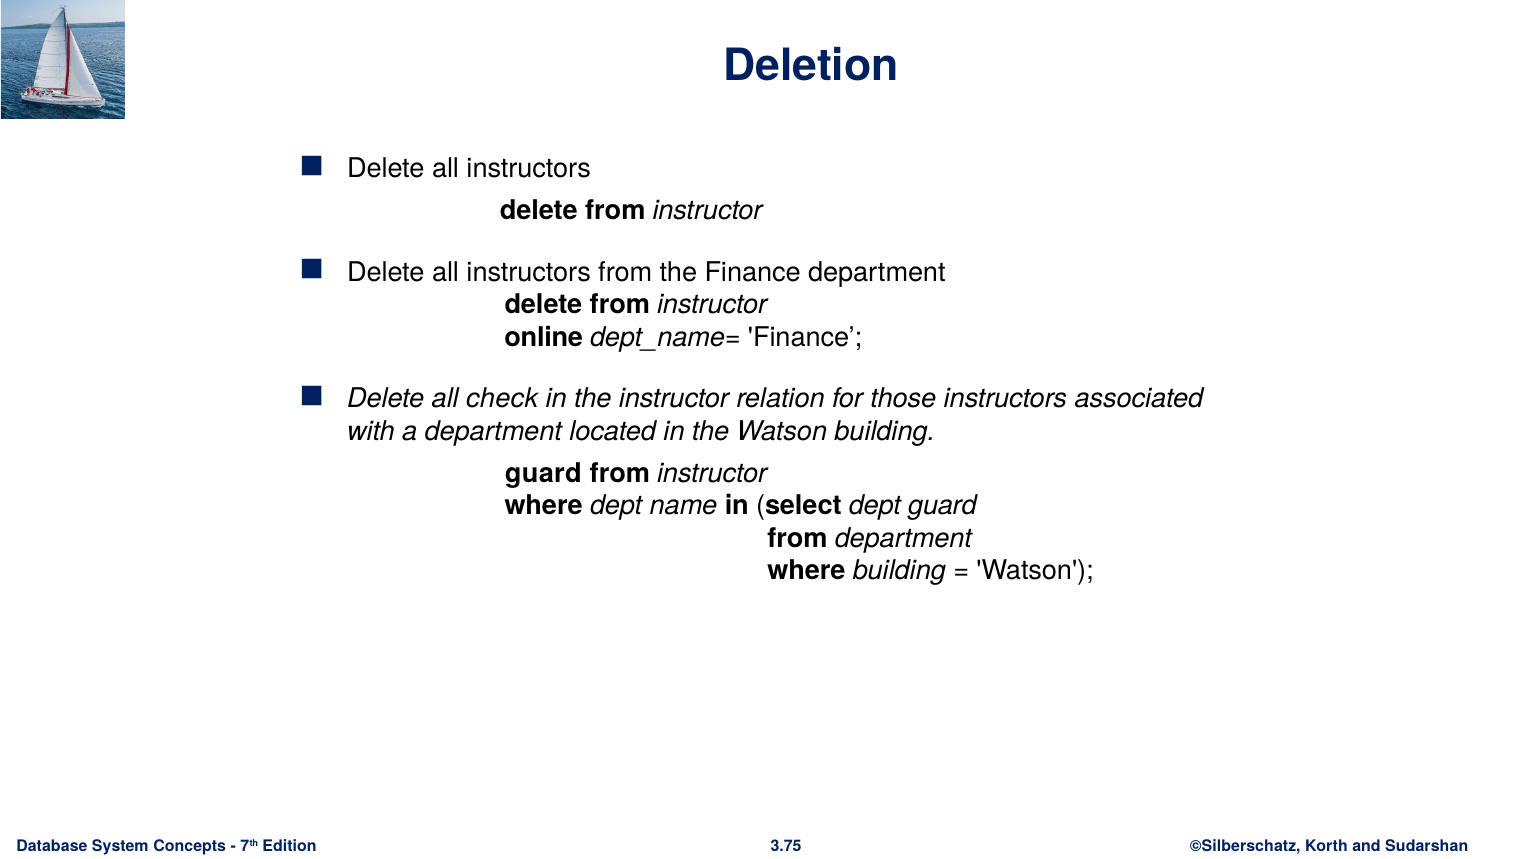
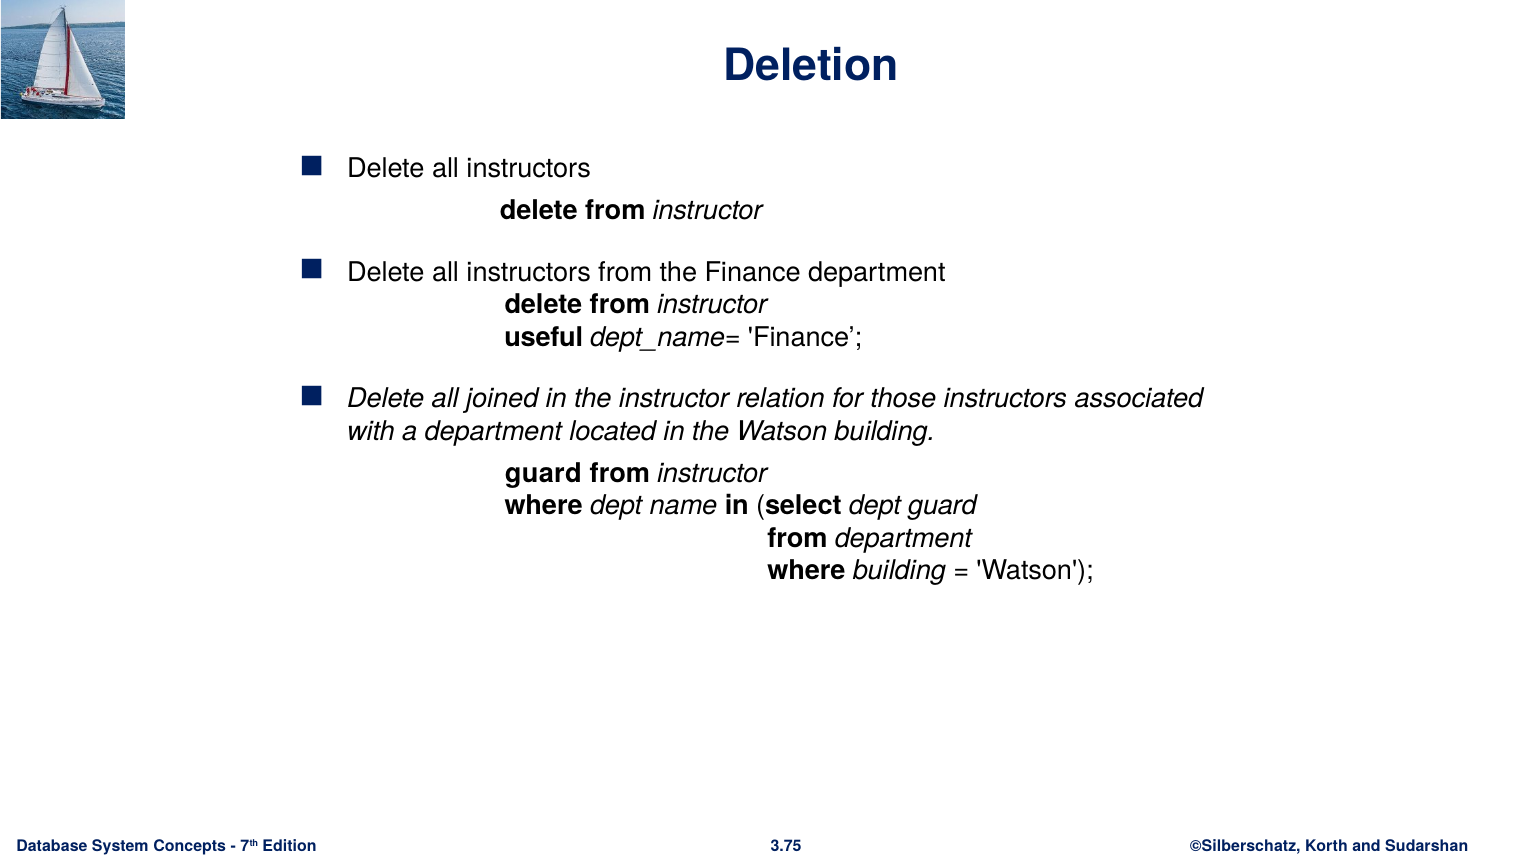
online: online -> useful (544, 338)
check: check -> joined (502, 399)
